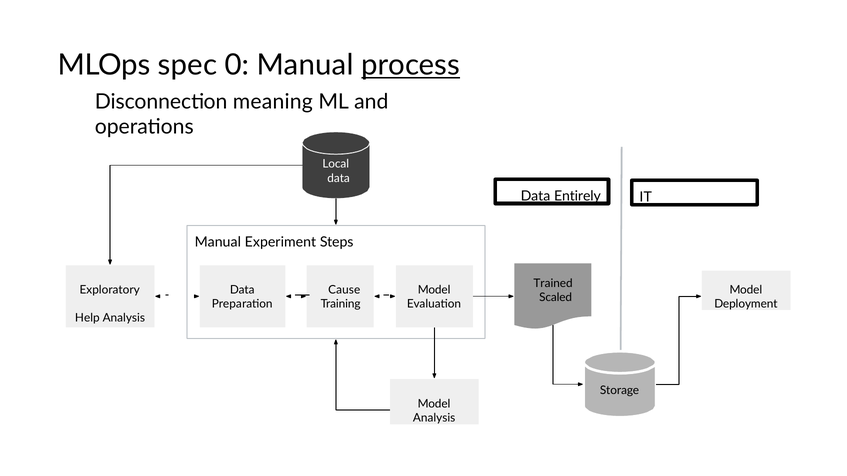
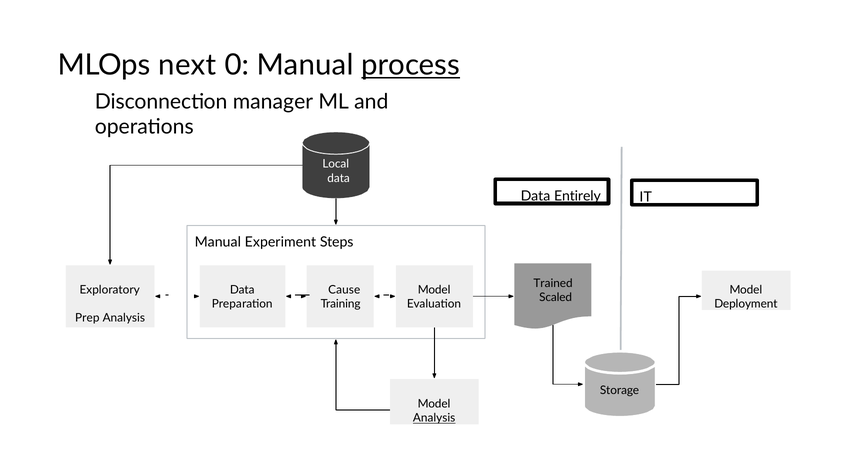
spec: spec -> next (187, 65)
meaning: meaning -> manager (273, 102)
Help: Help -> Prep (87, 318)
Analysis underline: none -> present (434, 419)
